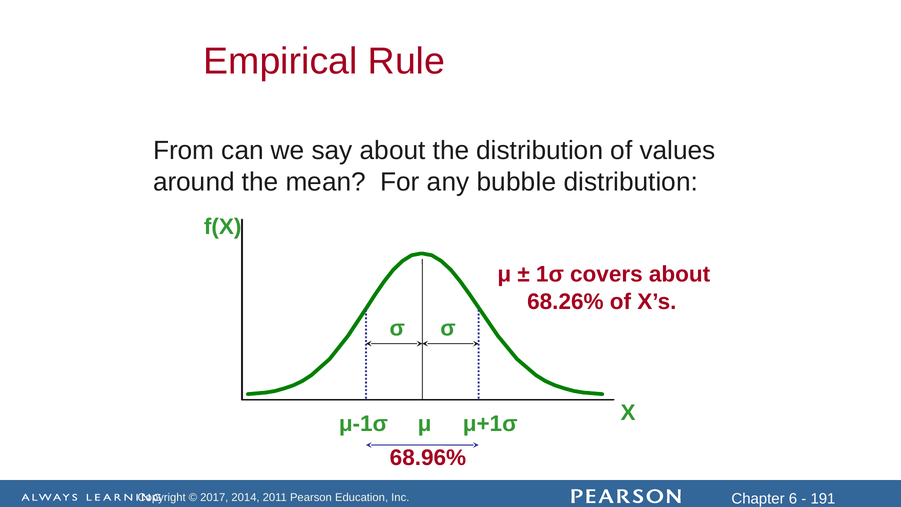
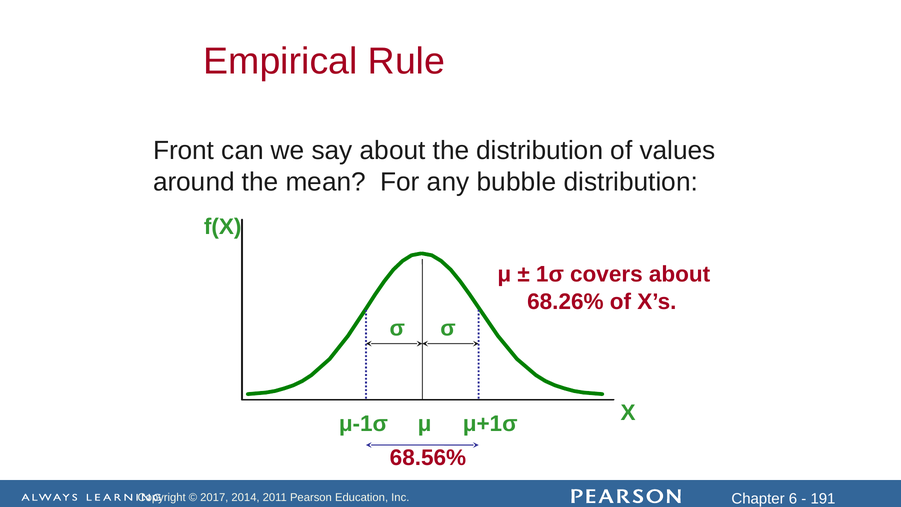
From: From -> Front (184, 150)
68.96%: 68.96% -> 68.56% (428, 458)
